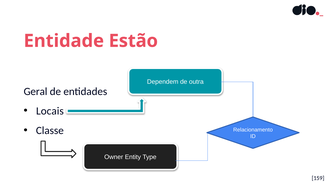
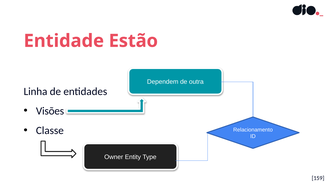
Geral: Geral -> Linha (35, 91)
Locais: Locais -> Visões (50, 111)
